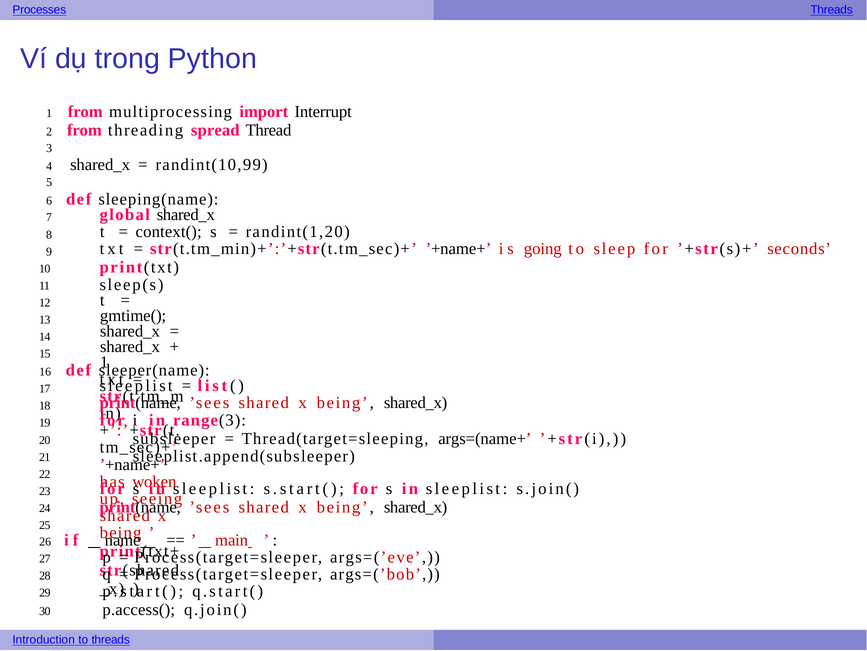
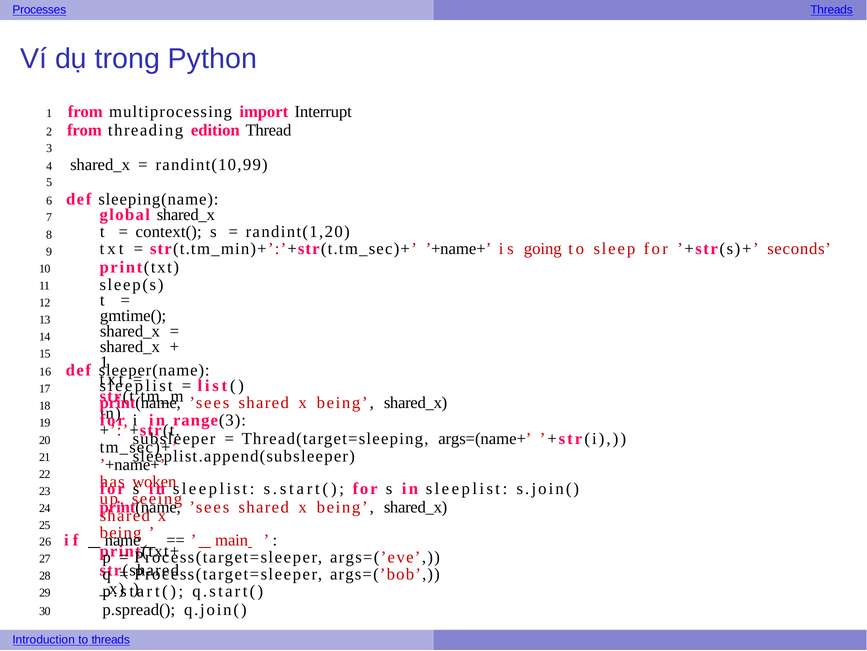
spread: spread -> edition (215, 130)
p.access(: p.access( -> p.spread( (139, 610)
